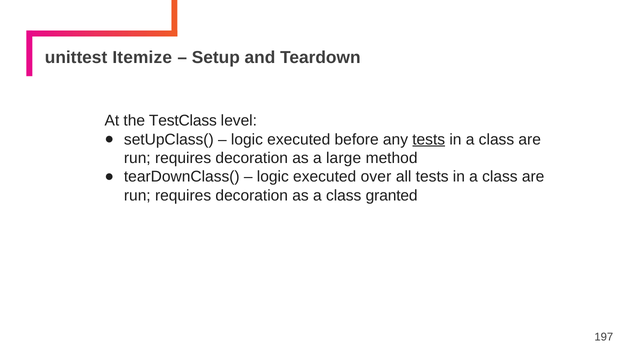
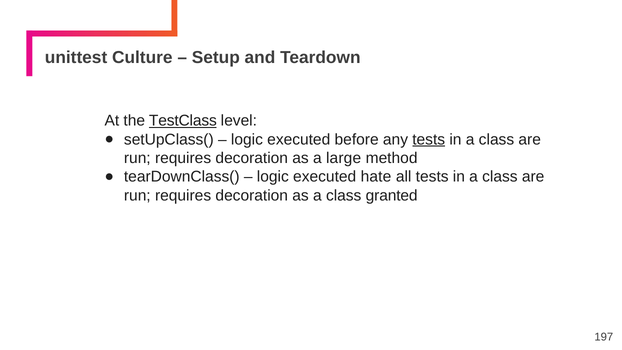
Itemize: Itemize -> Culture (142, 57)
TestClass underline: none -> present (183, 121)
over: over -> hate (376, 177)
